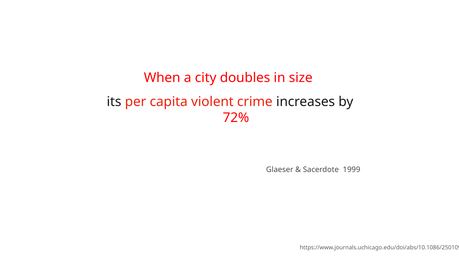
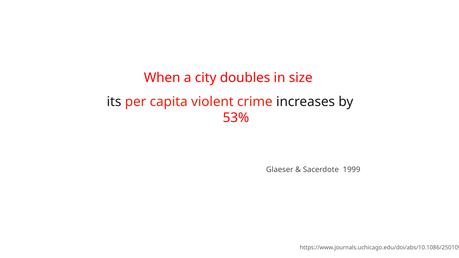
72%: 72% -> 53% (236, 118)
